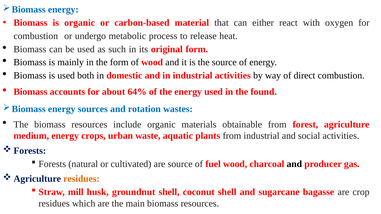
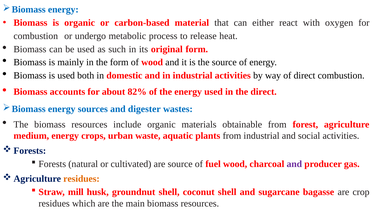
64%: 64% -> 82% (137, 92)
the found: found -> direct (264, 92)
rotation: rotation -> digester (144, 109)
and colour: black -> purple (294, 164)
